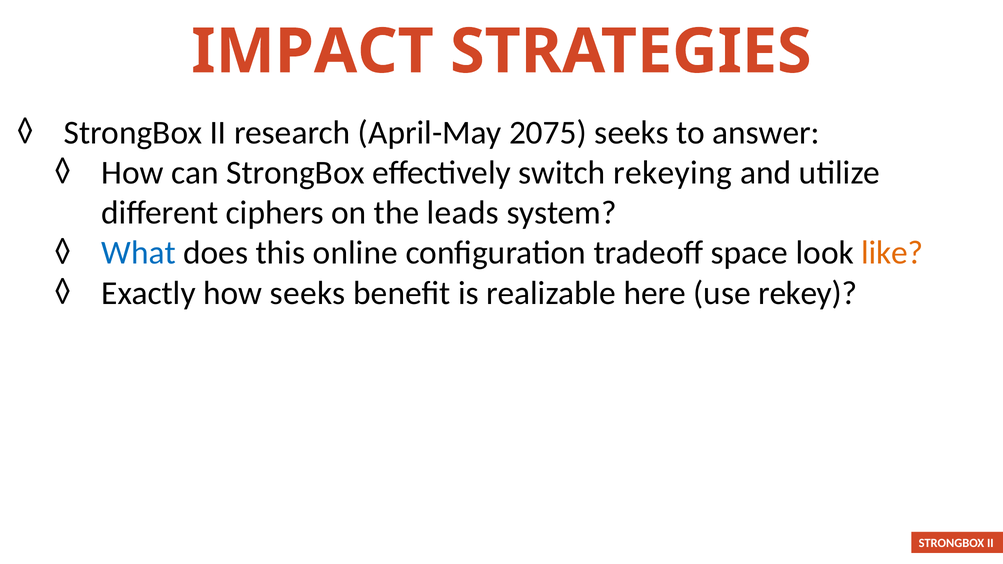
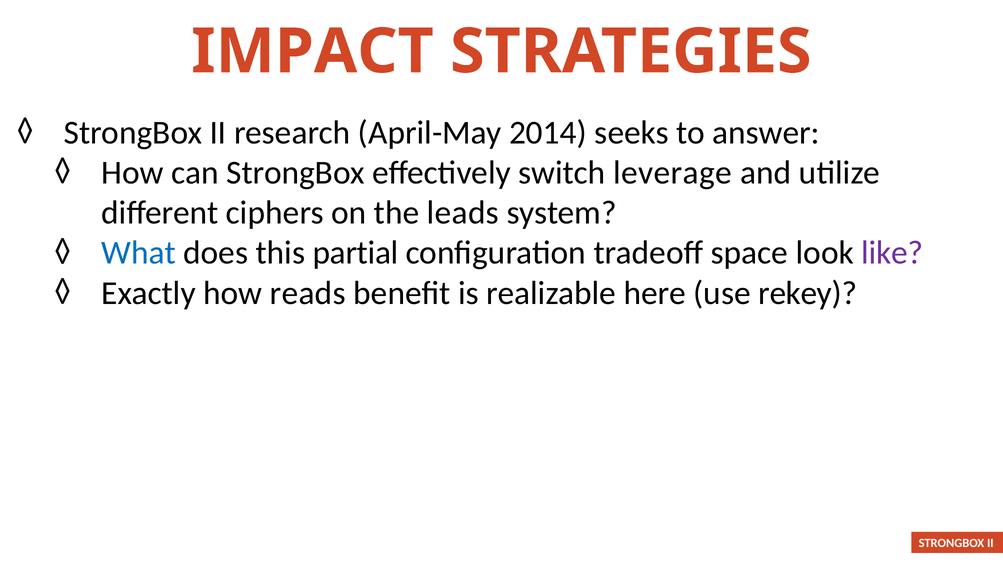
2075: 2075 -> 2014 (548, 133)
rekeying: rekeying -> leverage (673, 173)
online: online -> partial (356, 253)
like colour: orange -> purple (892, 253)
how seeks: seeks -> reads (308, 293)
